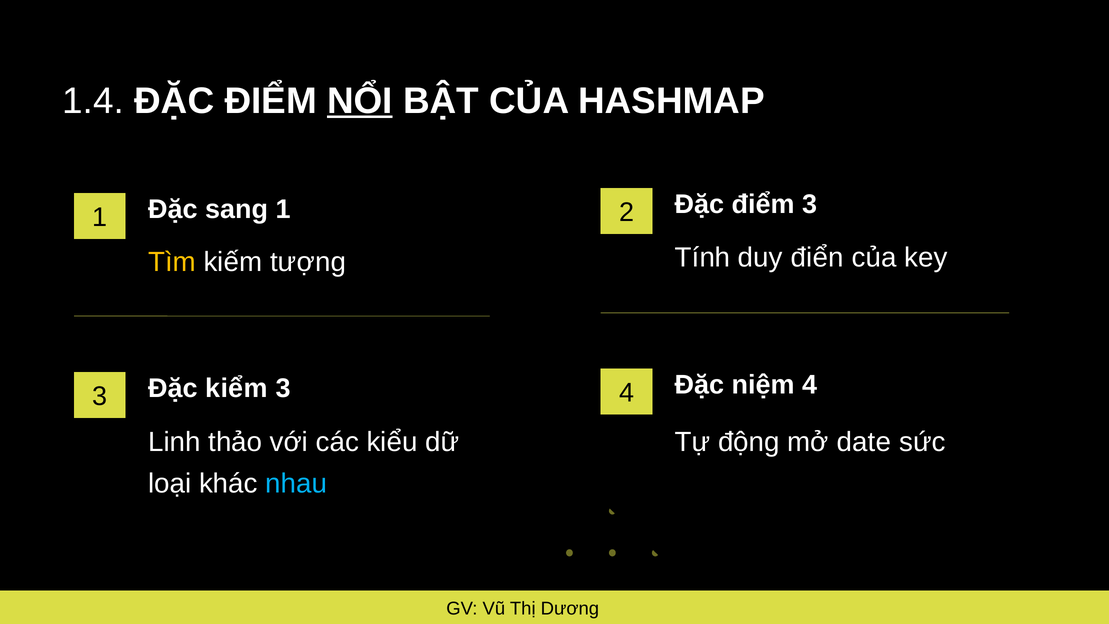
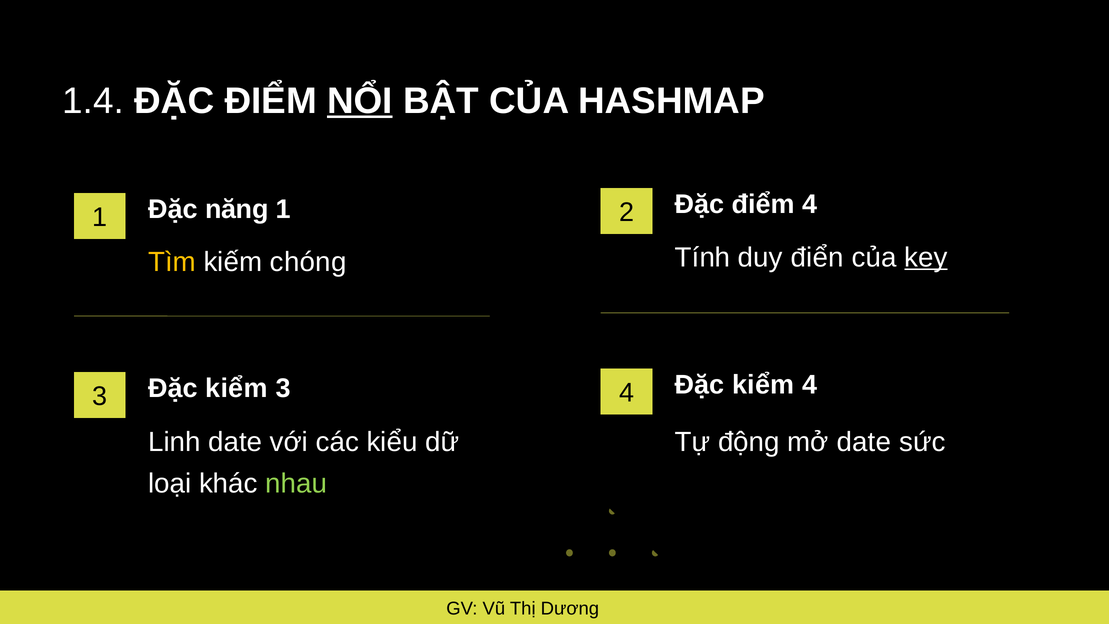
điểm 3: 3 -> 4 (810, 204)
sang: sang -> năng (237, 209)
tượng: tượng -> chóng (308, 262)
key underline: none -> present (926, 257)
niệm: niệm -> kiểm (763, 385)
Linh thảo: thảo -> date (235, 442)
nhau colour: light blue -> light green (296, 484)
